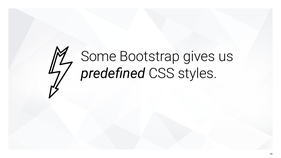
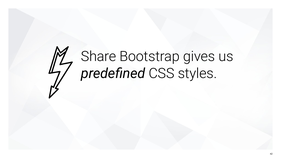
Some: Some -> Share (99, 57)
